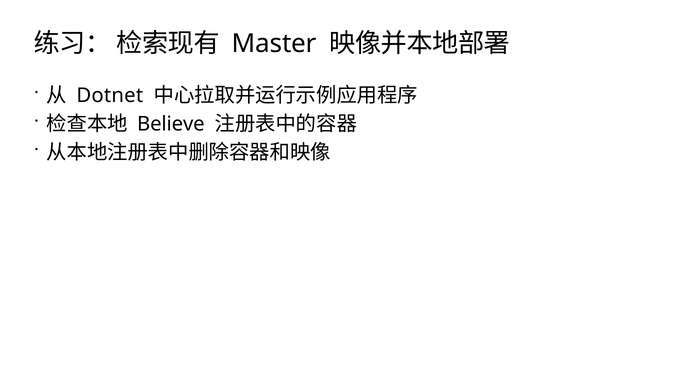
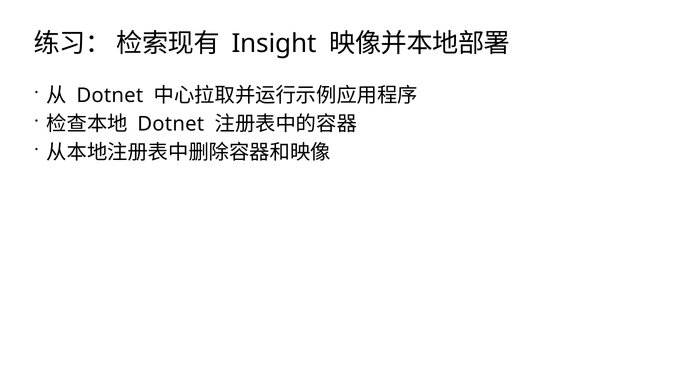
Master: Master -> Insight (274, 44)
Believe: Believe -> Dotnet (171, 124)
